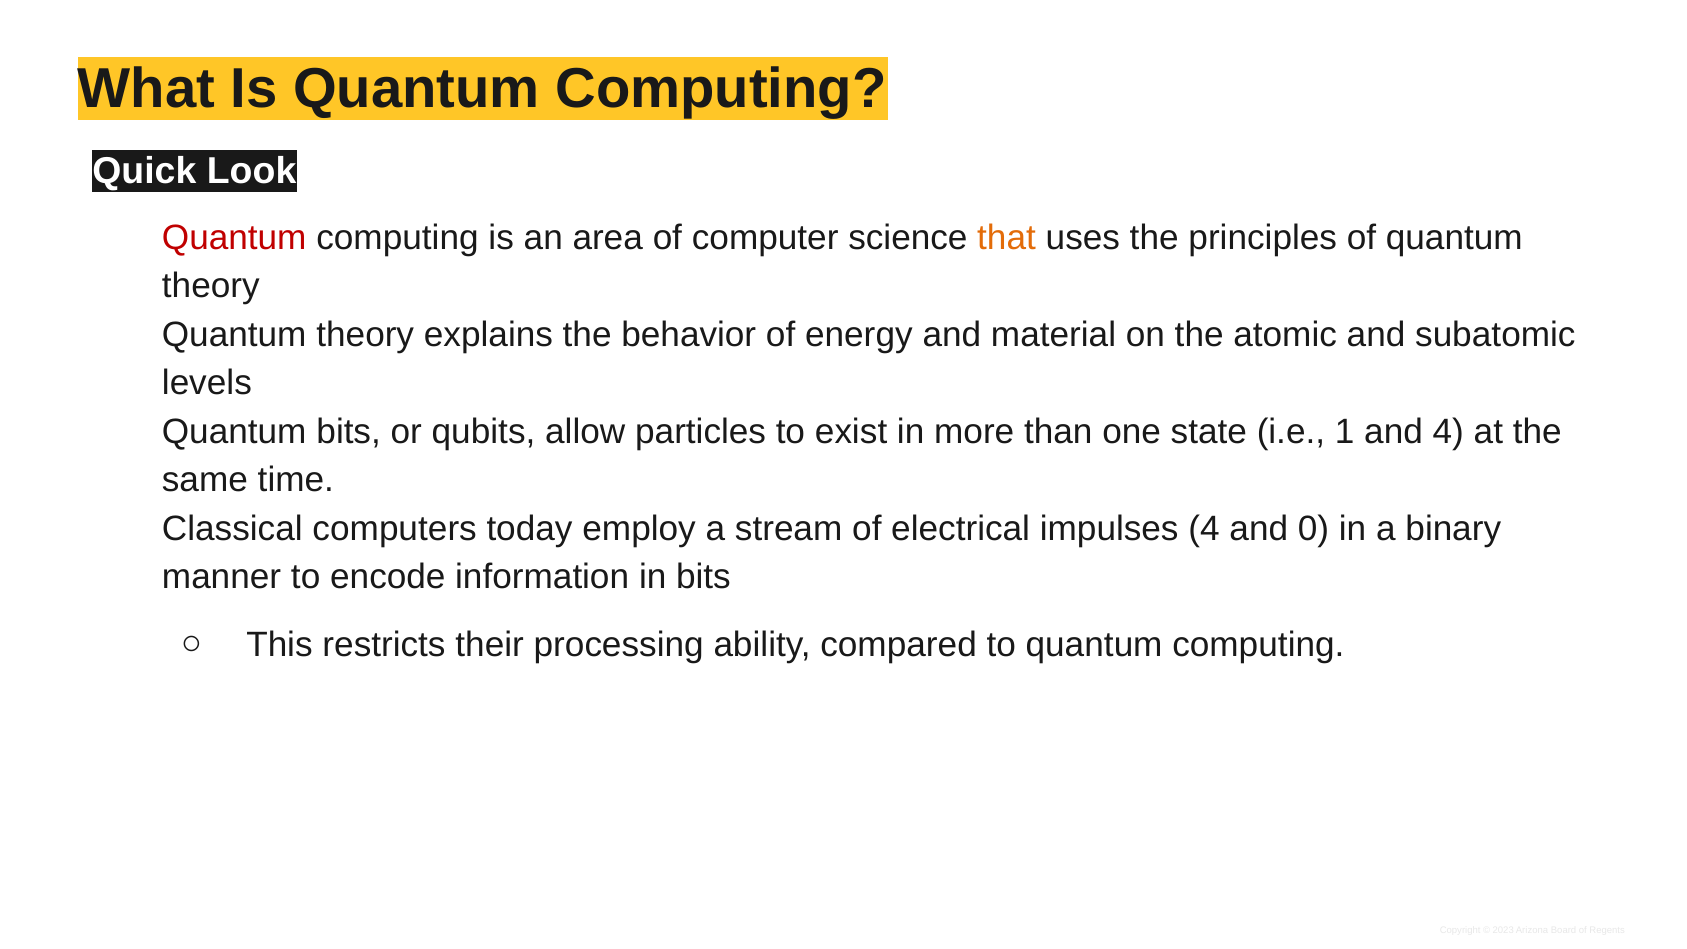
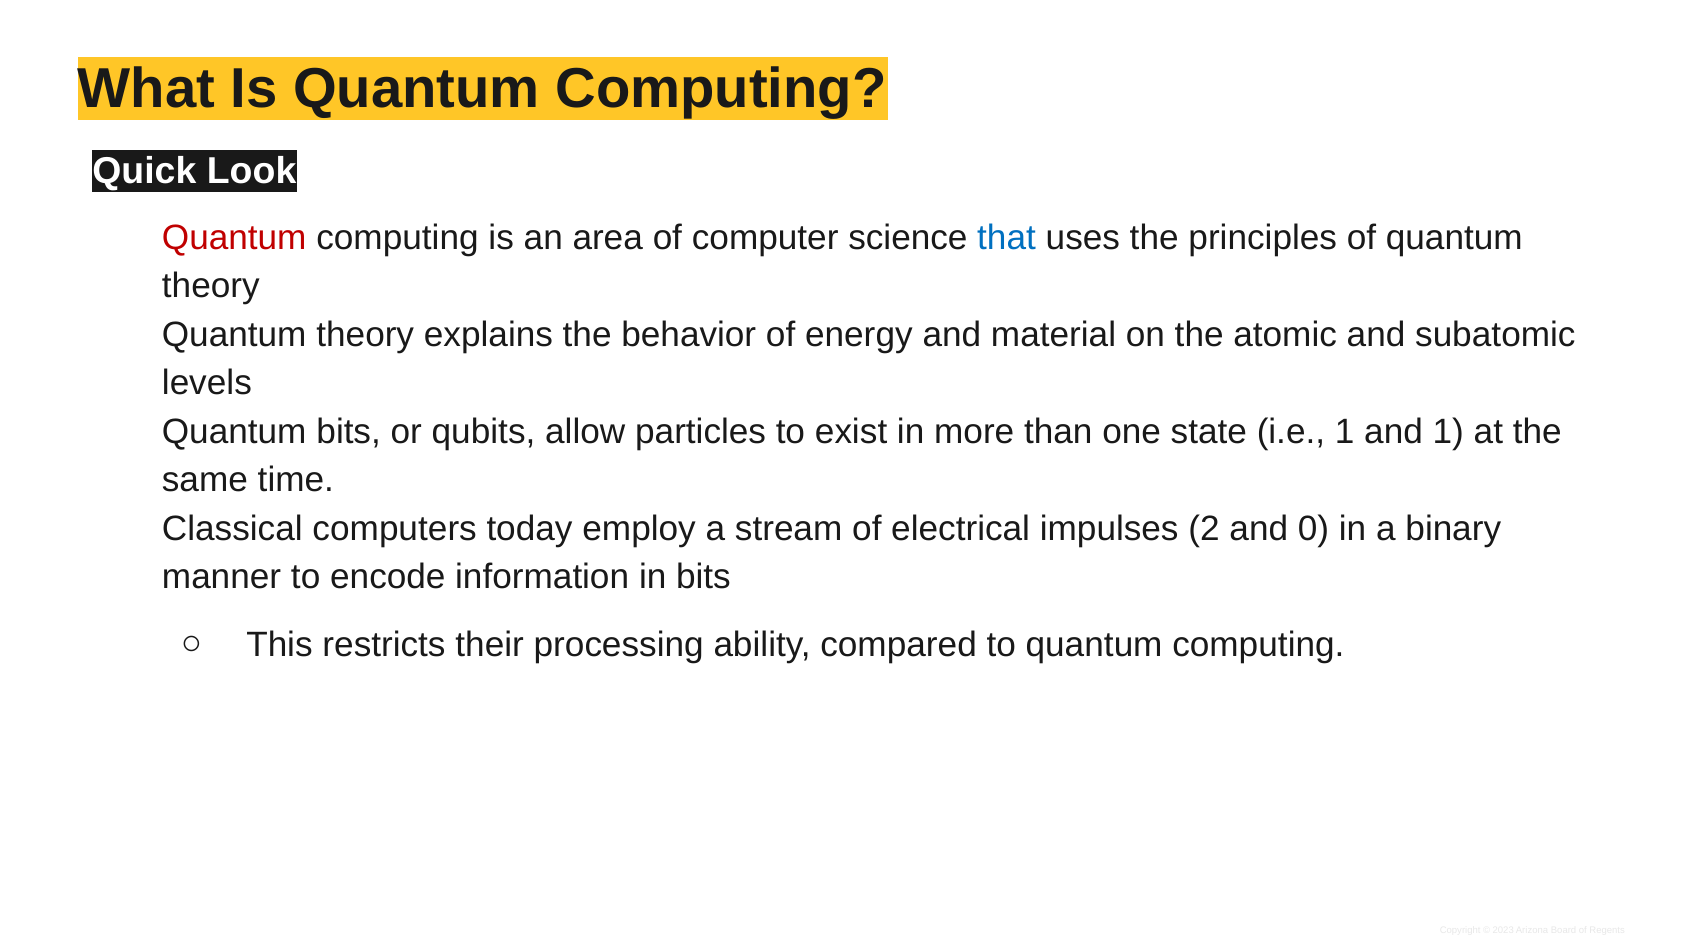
that colour: orange -> blue (1007, 238)
and 4: 4 -> 1 (1448, 432)
impulses 4: 4 -> 2 (1204, 529)
